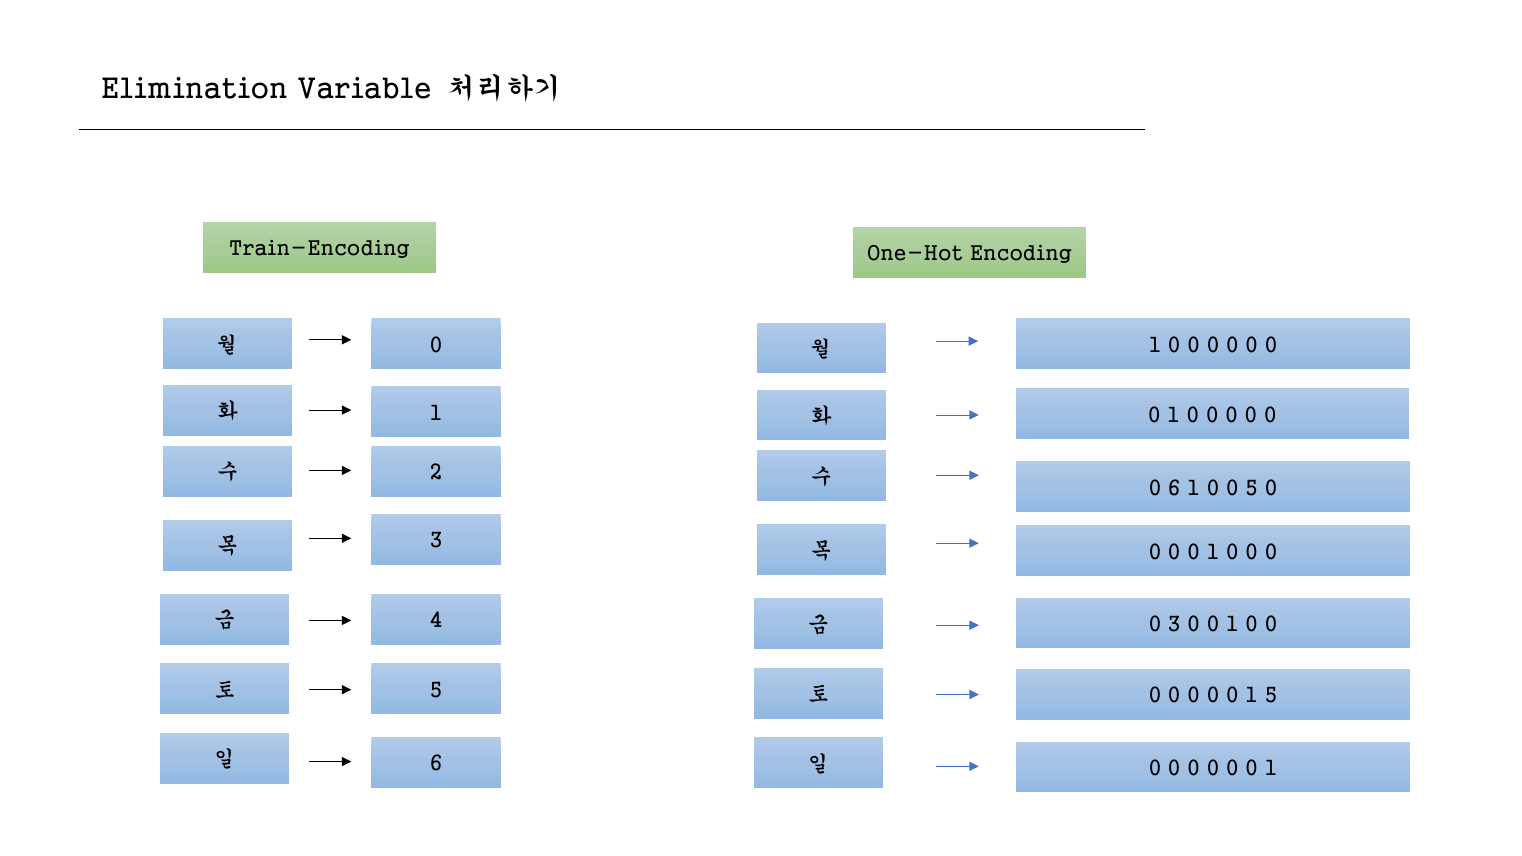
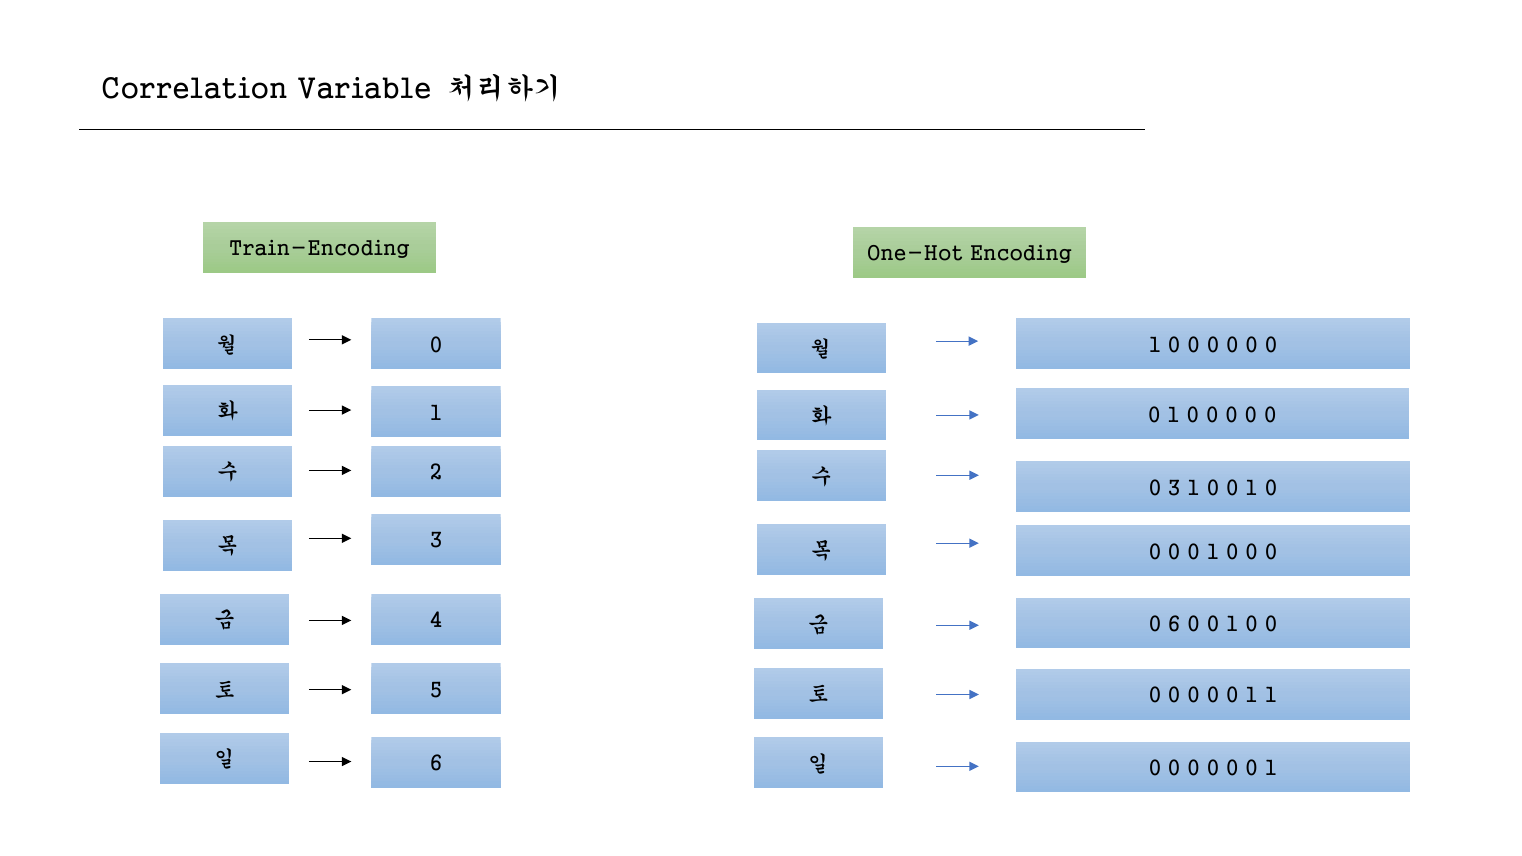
Elimination: Elimination -> Correlation (194, 89)
0 6: 6 -> 3 (1174, 488)
1 0 0 5: 5 -> 1 (1252, 488)
0 3: 3 -> 6 (1174, 625)
1 5: 5 -> 1 (1271, 696)
